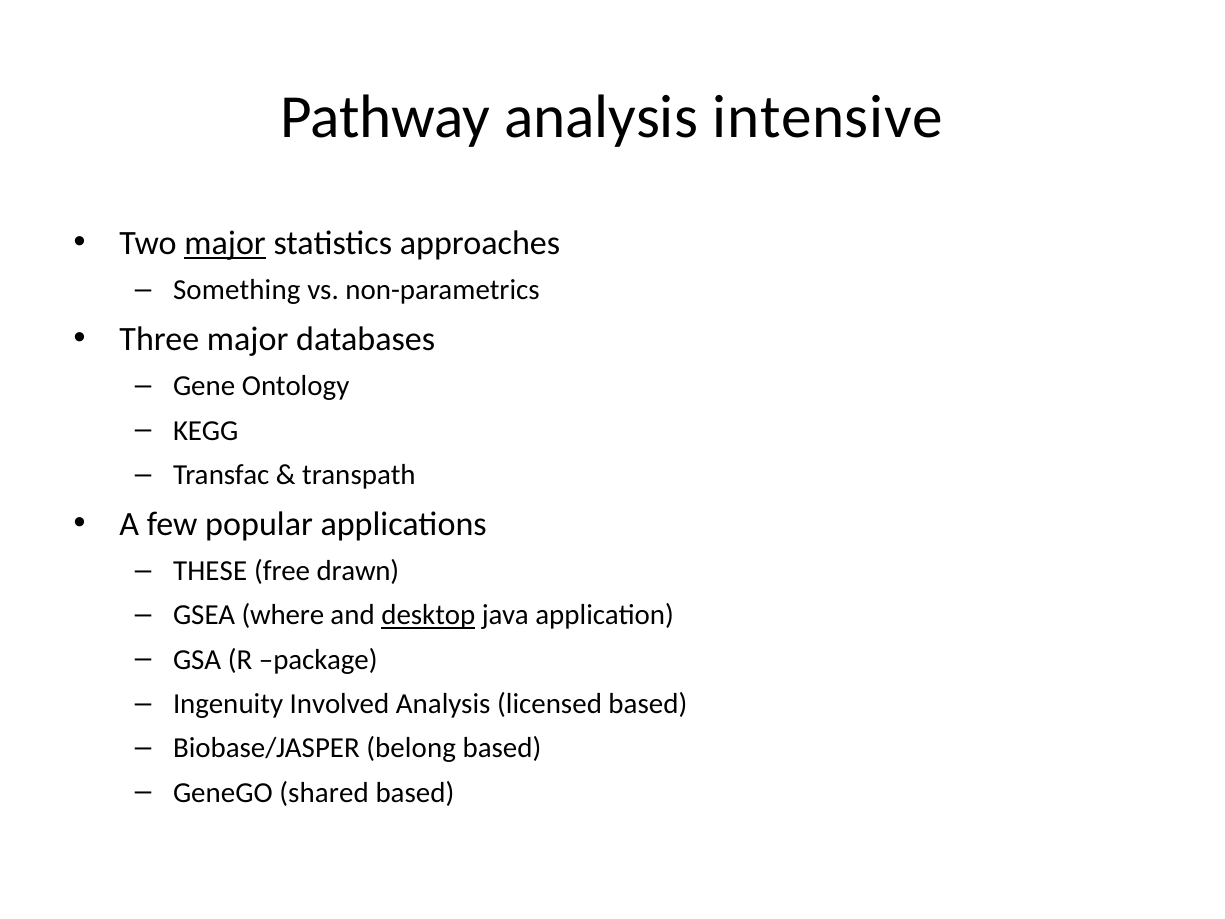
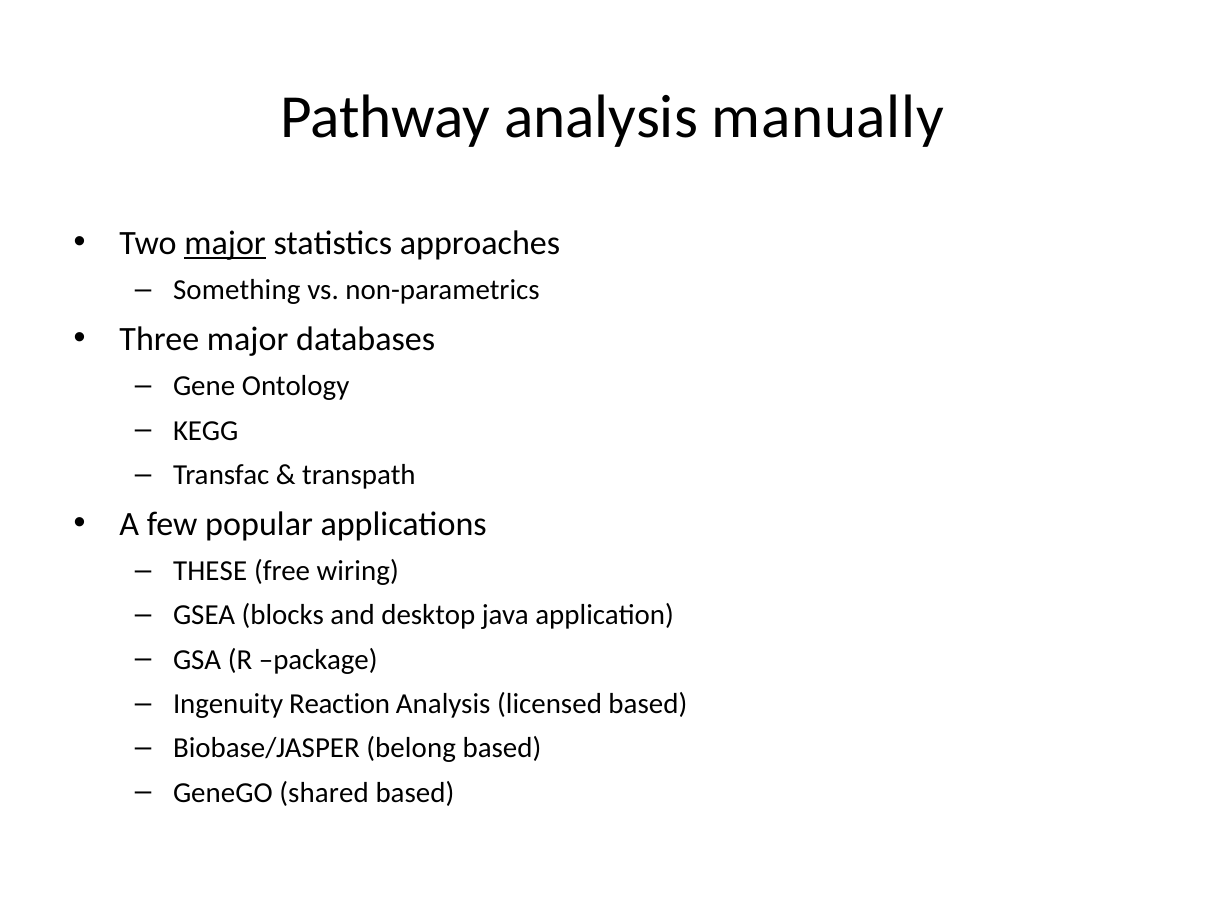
intensive: intensive -> manually (828, 118)
drawn: drawn -> wiring (358, 571)
where: where -> blocks (283, 615)
desktop underline: present -> none (428, 615)
Involved: Involved -> Reaction (340, 704)
